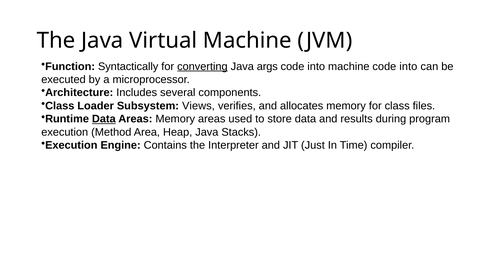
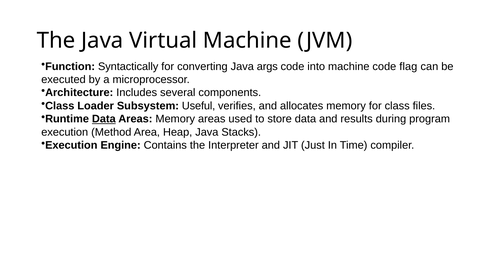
converting underline: present -> none (202, 66)
machine code into: into -> flag (408, 66)
Views: Views -> Useful (199, 106)
